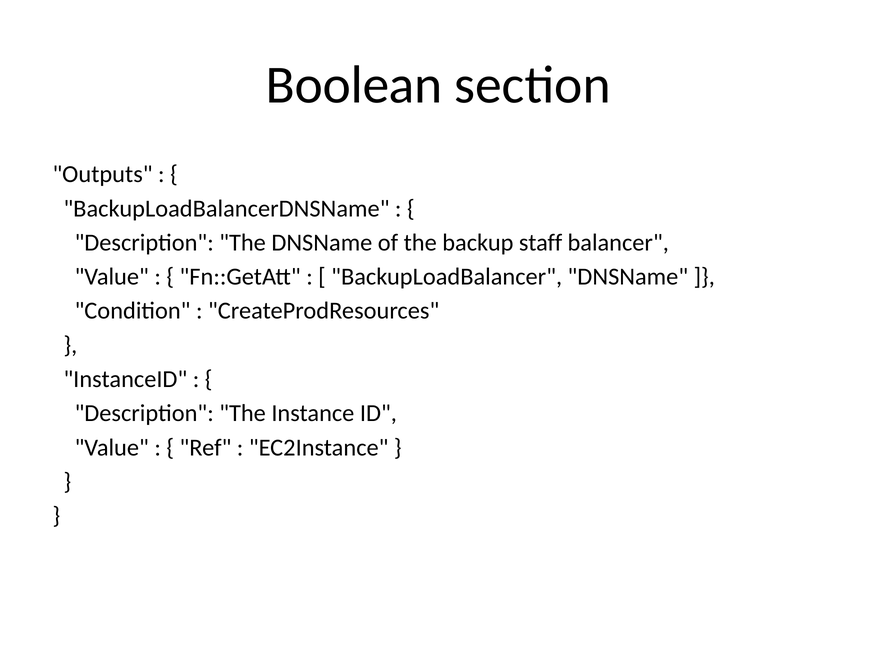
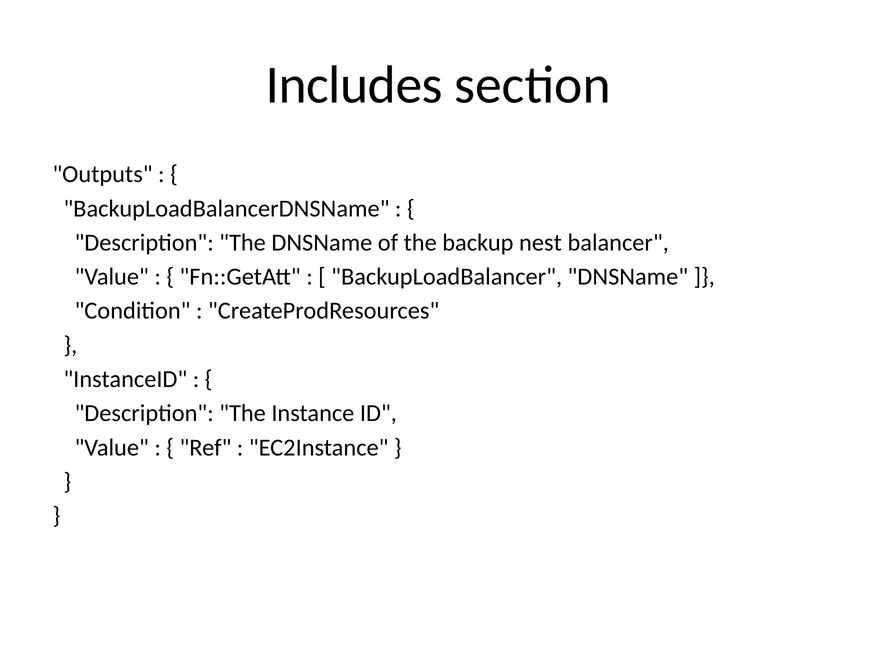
Boolean: Boolean -> Includes (354, 85)
staff: staff -> nest (540, 243)
